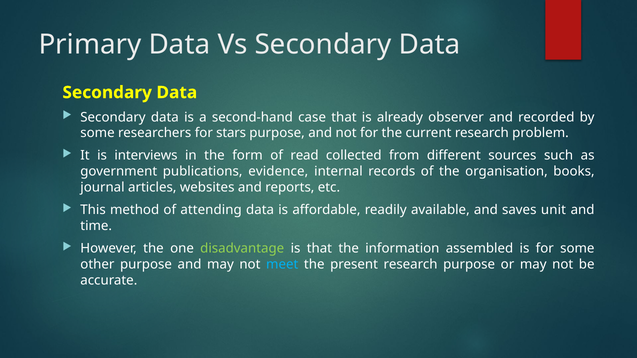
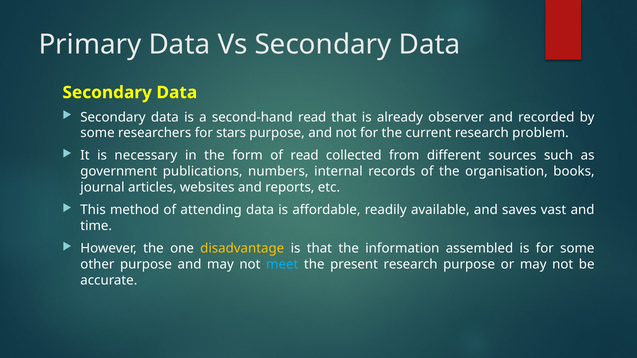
second-hand case: case -> read (312, 117)
interviews: interviews -> necessary (146, 156)
evidence: evidence -> numbers (278, 172)
unit: unit -> vast (554, 210)
disadvantage colour: light green -> yellow (242, 249)
